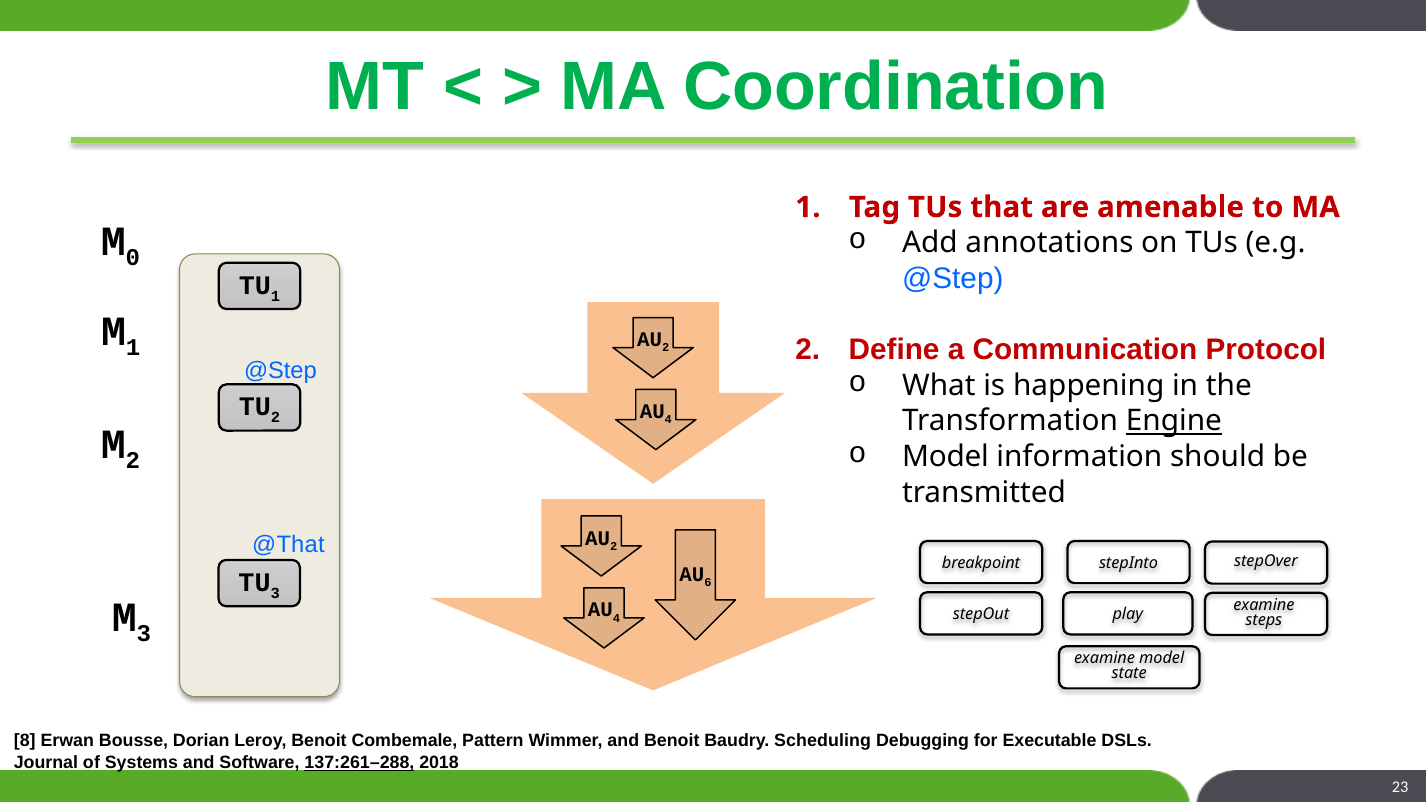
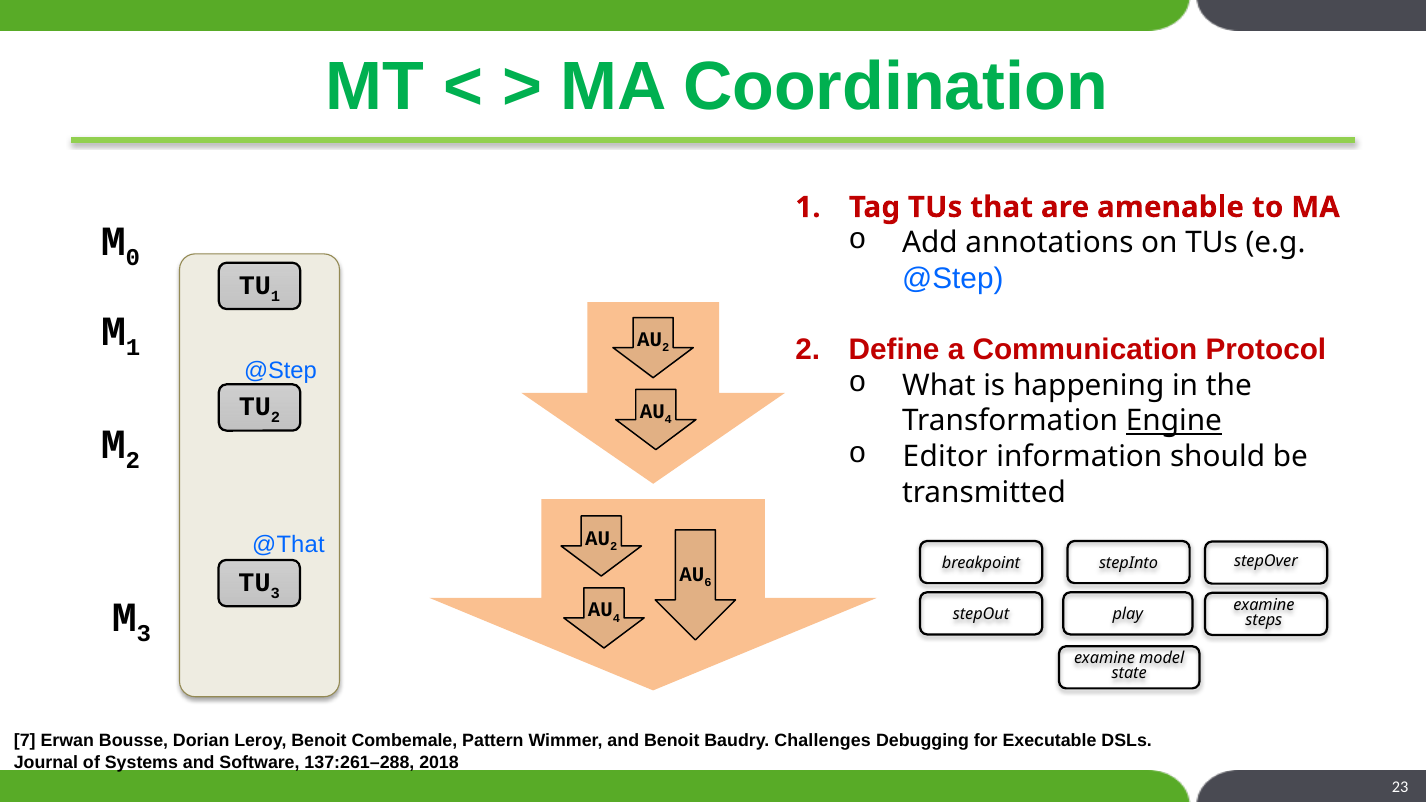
Model: Model -> Editor (945, 457)
8: 8 -> 7 (25, 741)
Scheduling: Scheduling -> Challenges (823, 741)
137:261–288 underline: present -> none (359, 763)
